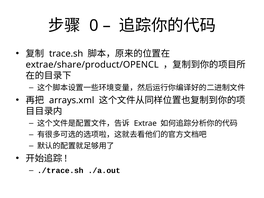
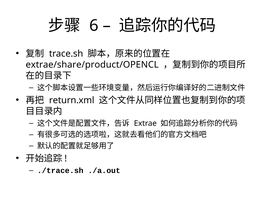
0: 0 -> 6 (94, 26)
arrays.xml: arrays.xml -> return.xml (72, 100)
